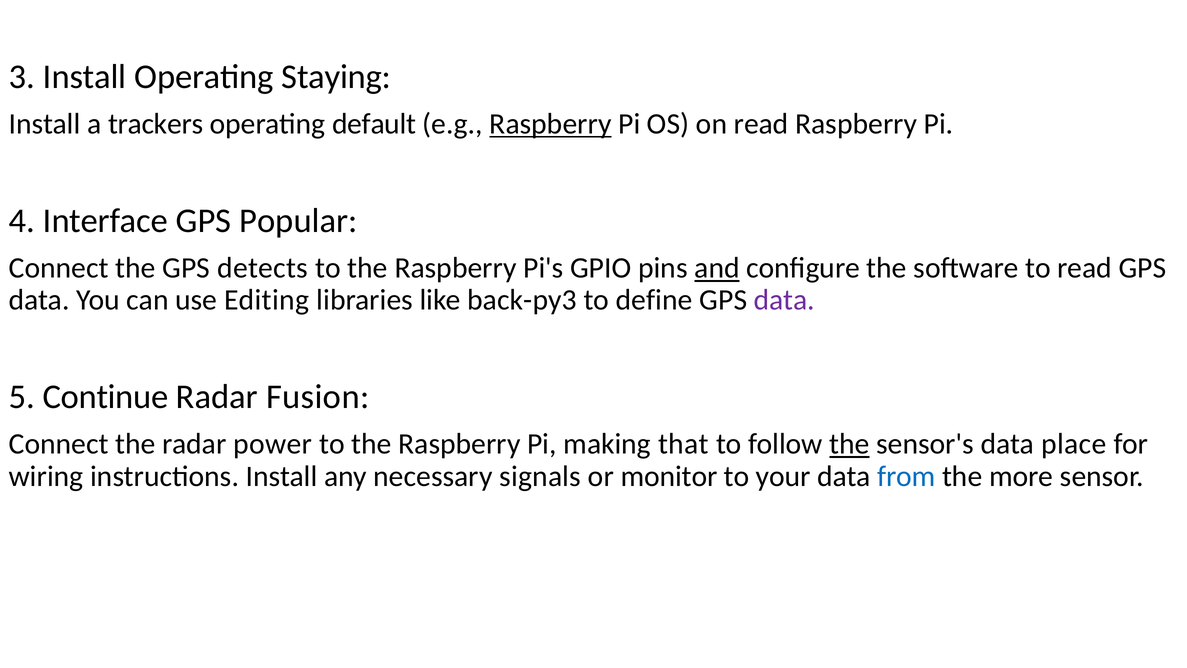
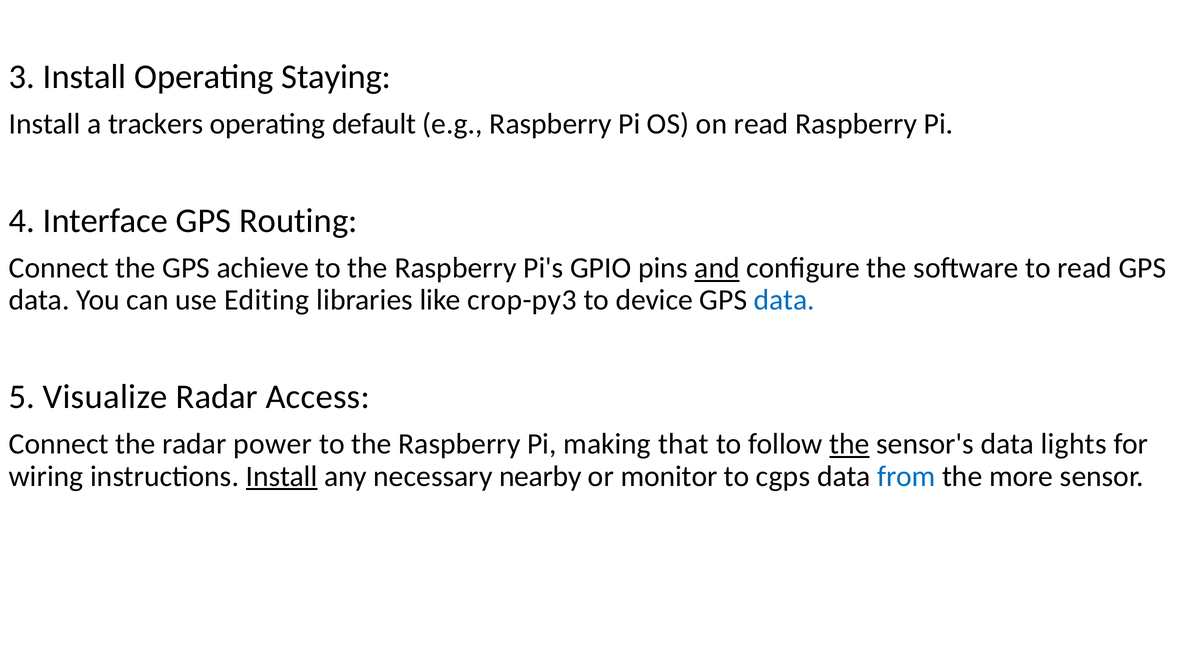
Raspberry underline: present -> none (550, 124)
Popular: Popular -> Routing (298, 221)
detects: detects -> achieve (263, 268)
back-py3: back-py3 -> crop-py3 (522, 300)
define: define -> device (654, 300)
data colour: purple -> blue (784, 300)
Continue: Continue -> Visualize (105, 397)
Fusion: Fusion -> Access (318, 397)
place: place -> lights (1074, 444)
Install underline: none -> present (282, 476)
signals: signals -> nearby (540, 476)
your: your -> cgps (783, 476)
